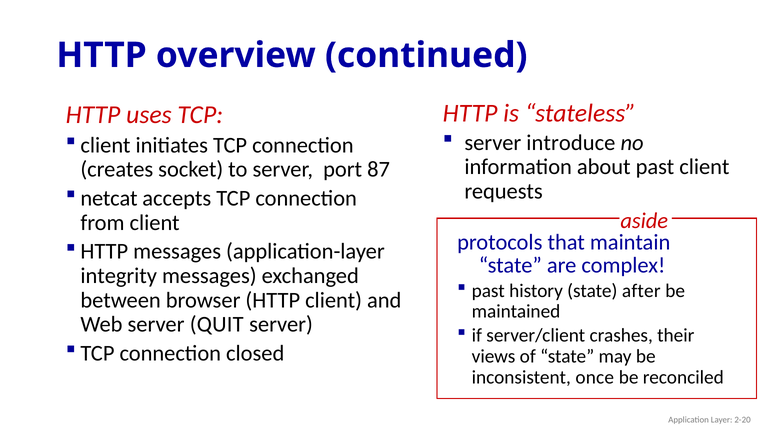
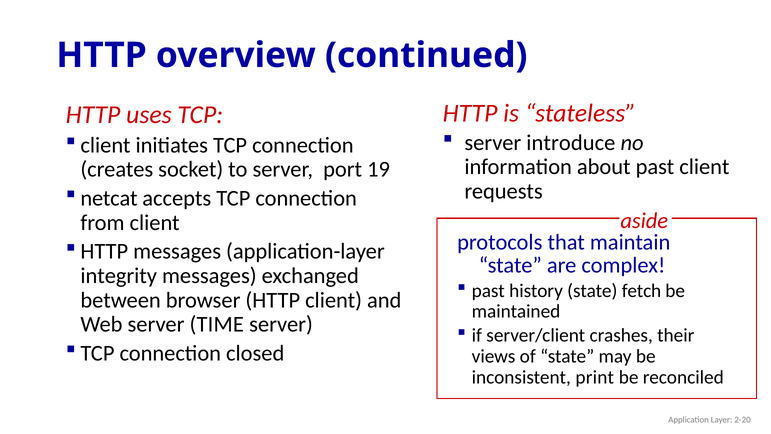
87: 87 -> 19 (379, 169)
after: after -> fetch (641, 291)
QUIT: QUIT -> TIME (217, 324)
once: once -> print (595, 377)
